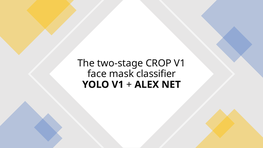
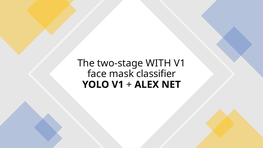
CROP: CROP -> WITH (158, 63)
